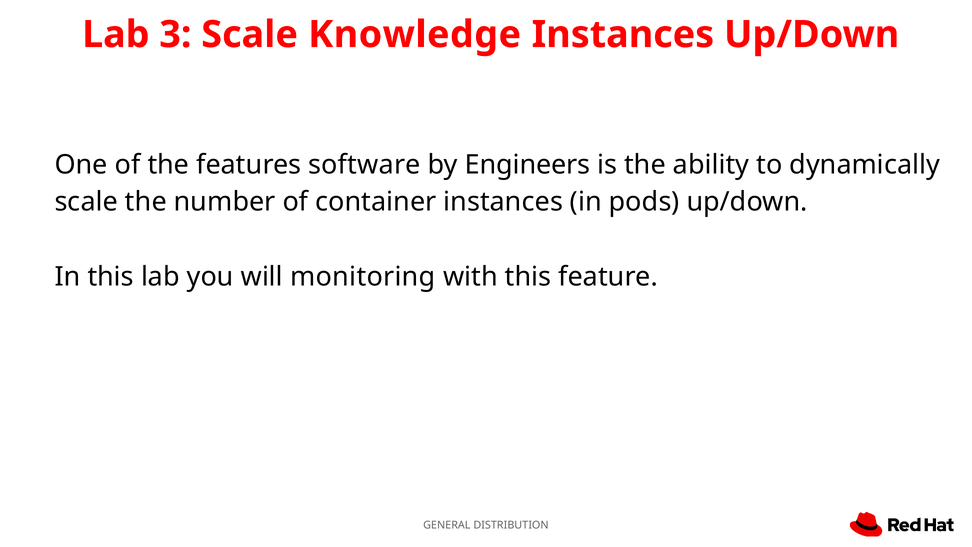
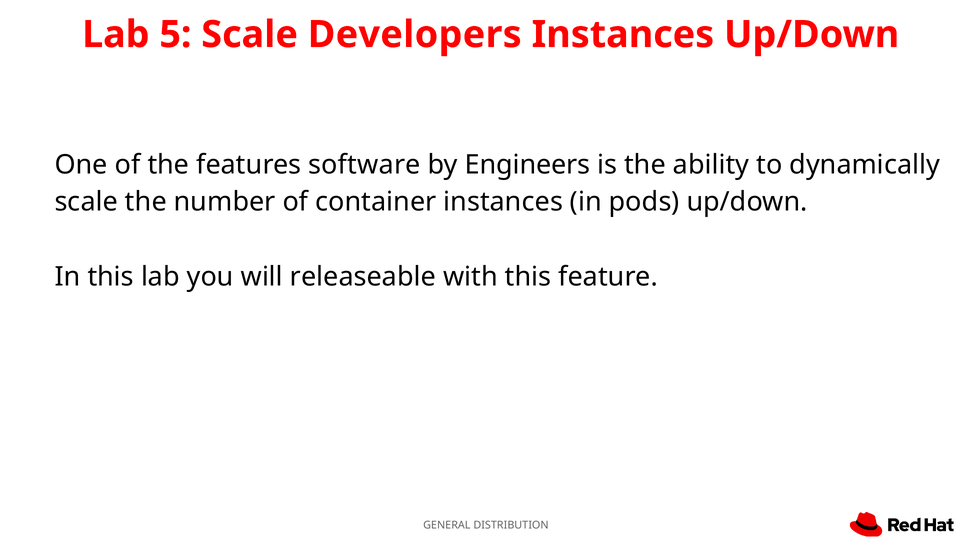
3: 3 -> 5 (175, 35)
Knowledge: Knowledge -> Developers (415, 35)
monitoring: monitoring -> releaseable (363, 276)
